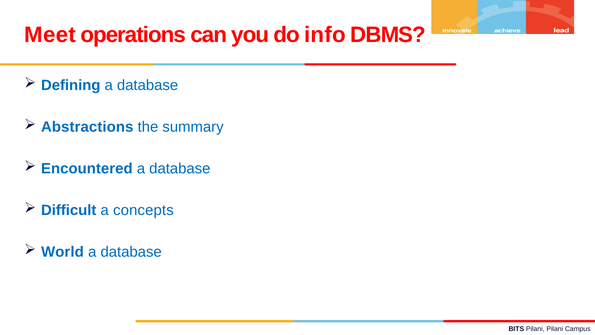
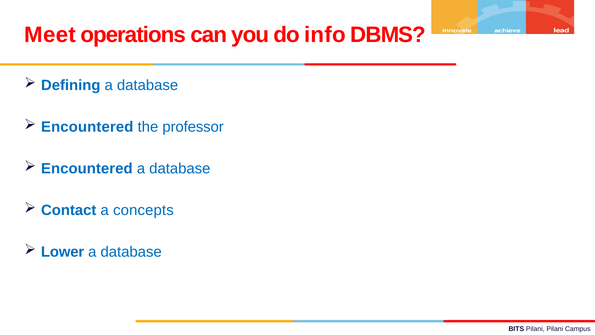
Abstractions: Abstractions -> Encountered (87, 127)
summary: summary -> professor (193, 127)
Difficult: Difficult -> Contact (69, 210)
World: World -> Lower (63, 252)
